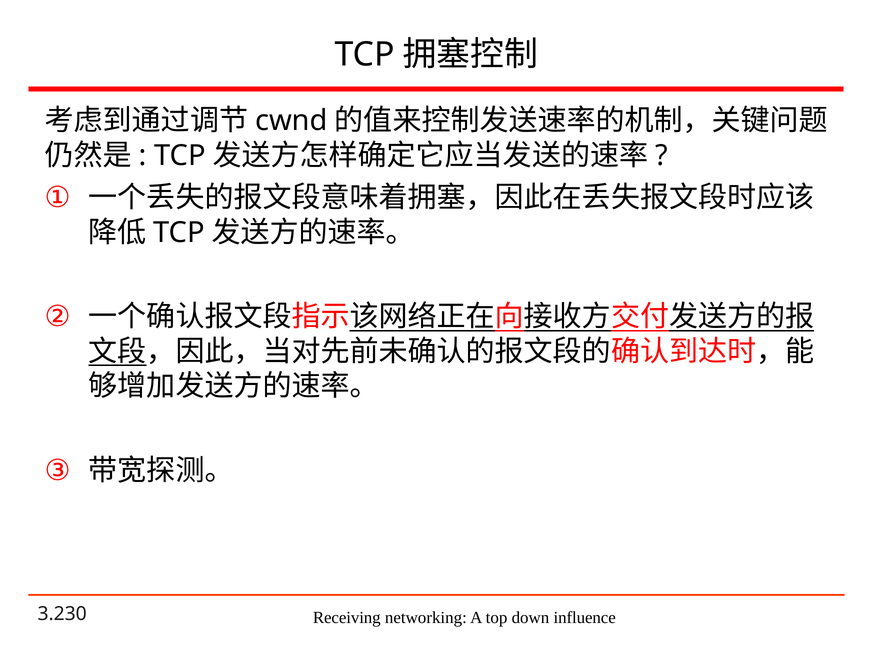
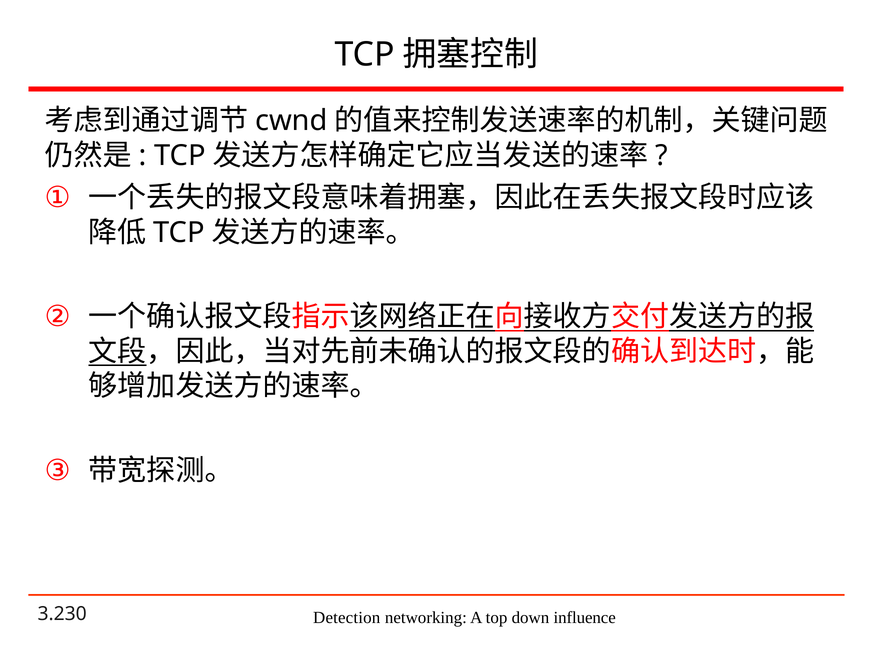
Receiving: Receiving -> Detection (347, 618)
